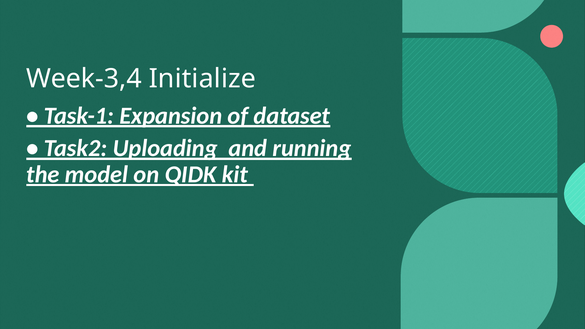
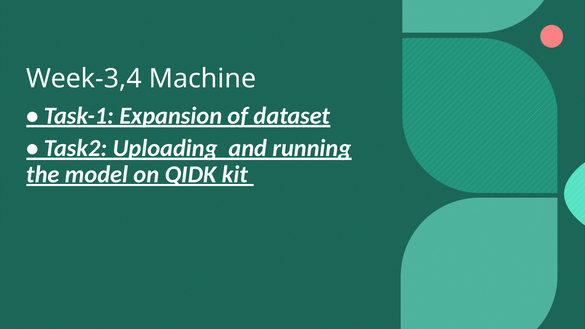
Initialize: Initialize -> Machine (202, 79)
